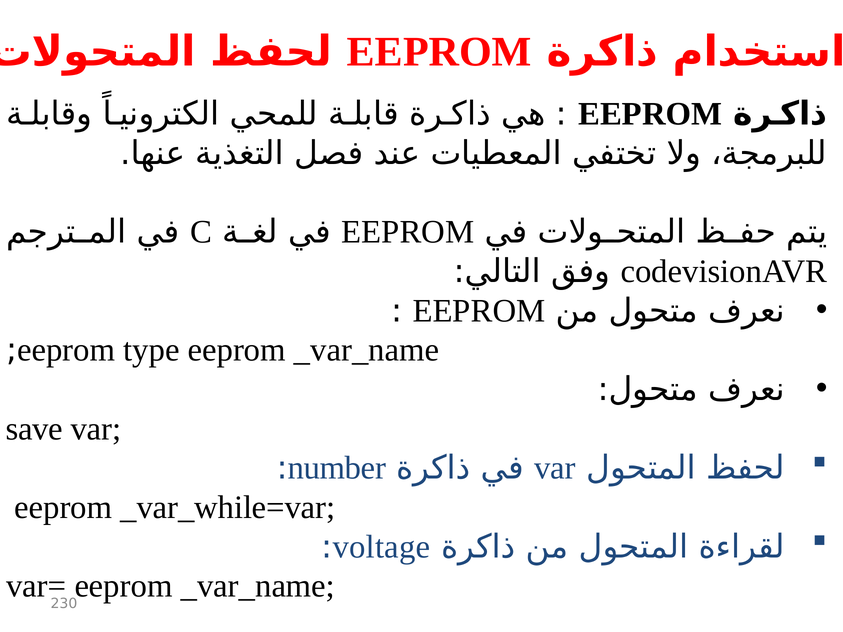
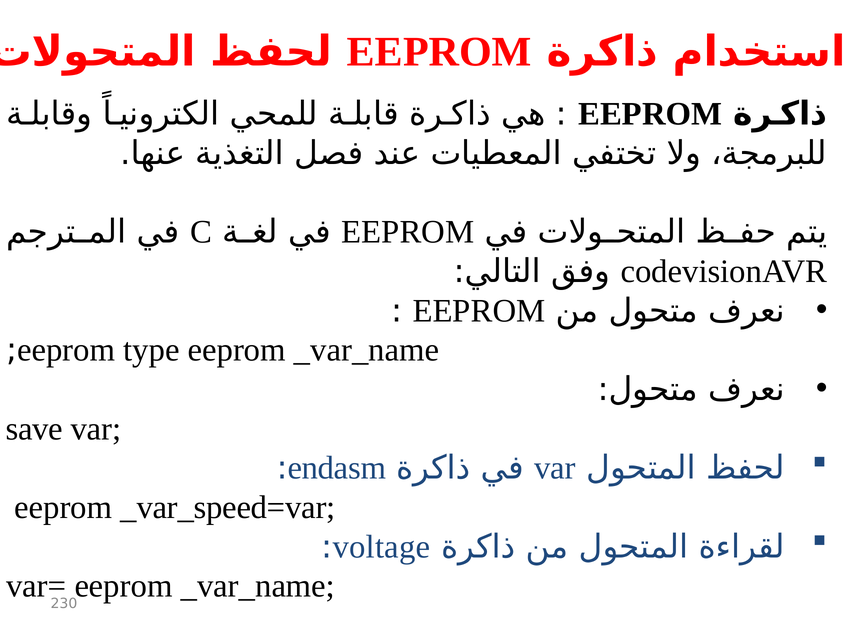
number: number -> endasm (337, 468)
_var_while=var: _var_while=var -> _var_speed=var (228, 508)
